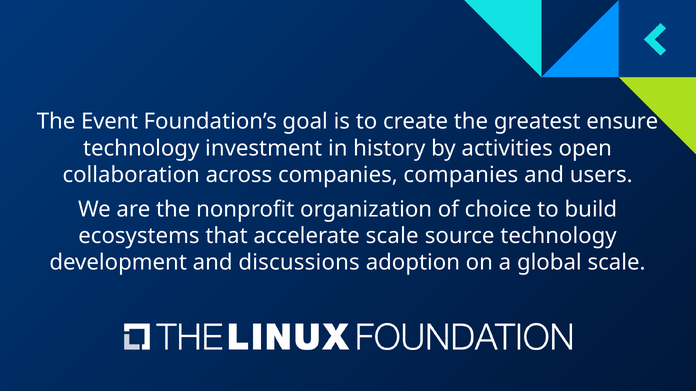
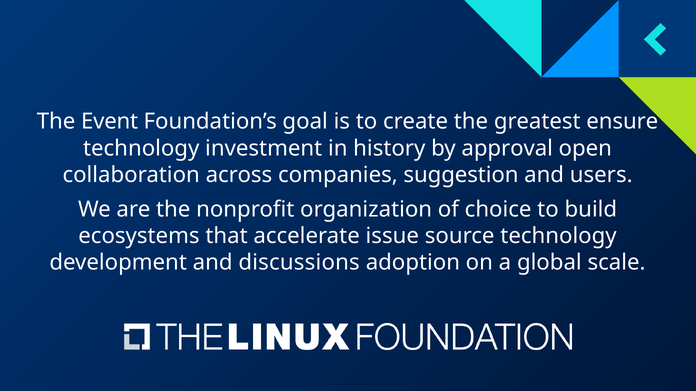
activities: activities -> approval (507, 148)
companies companies: companies -> suggestion (461, 175)
accelerate scale: scale -> issue (392, 236)
